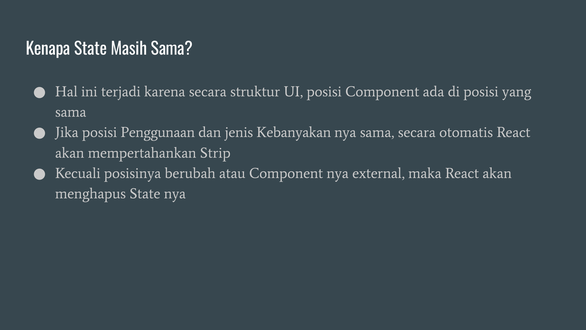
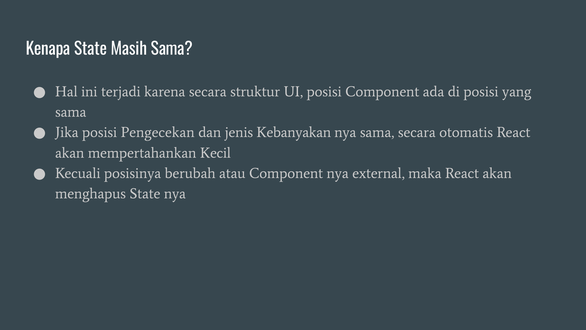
Penggunaan: Penggunaan -> Pengecekan (158, 132)
Strip: Strip -> Kecil (215, 153)
